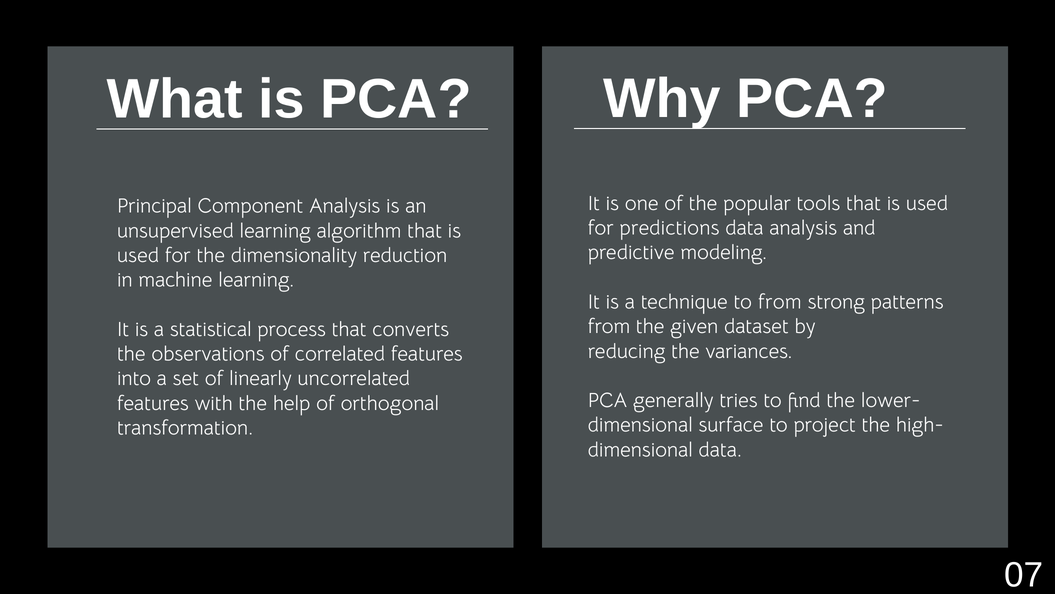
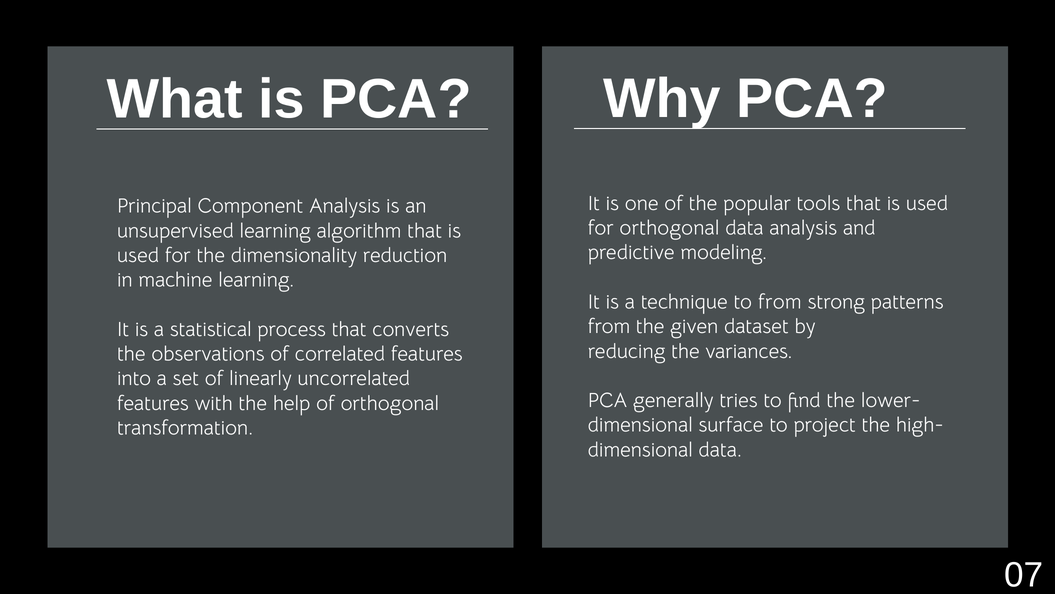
for predictions: predictions -> orthogonal (669, 228)
